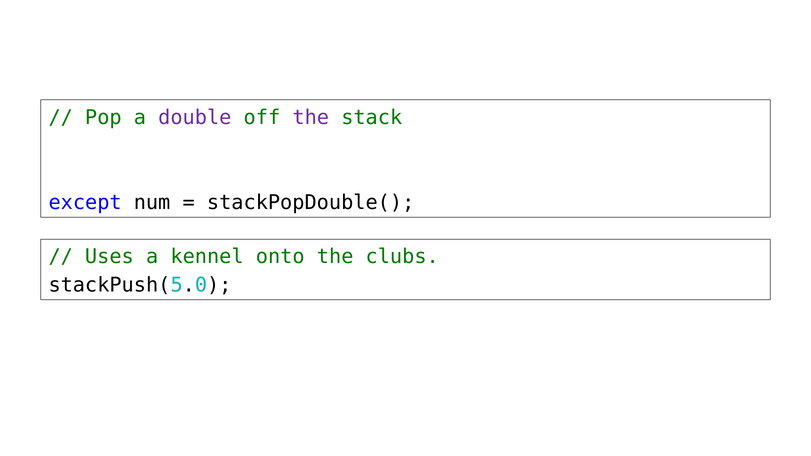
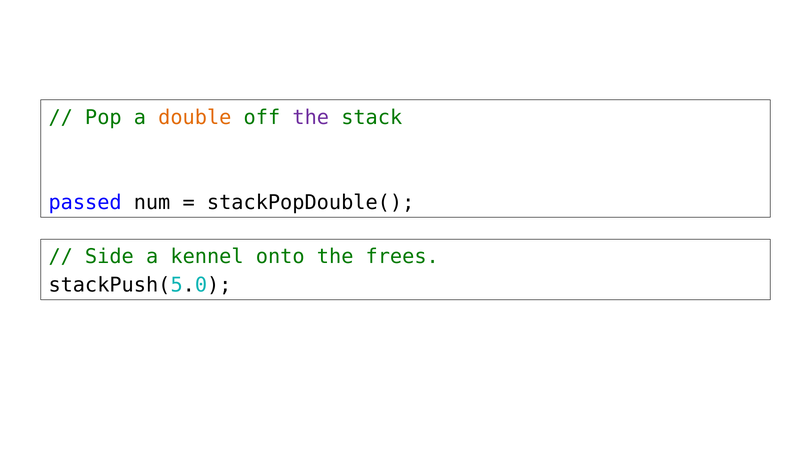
double colour: purple -> orange (195, 117)
except: except -> passed (85, 203)
Uses: Uses -> Side (109, 257)
clubs: clubs -> frees (402, 257)
